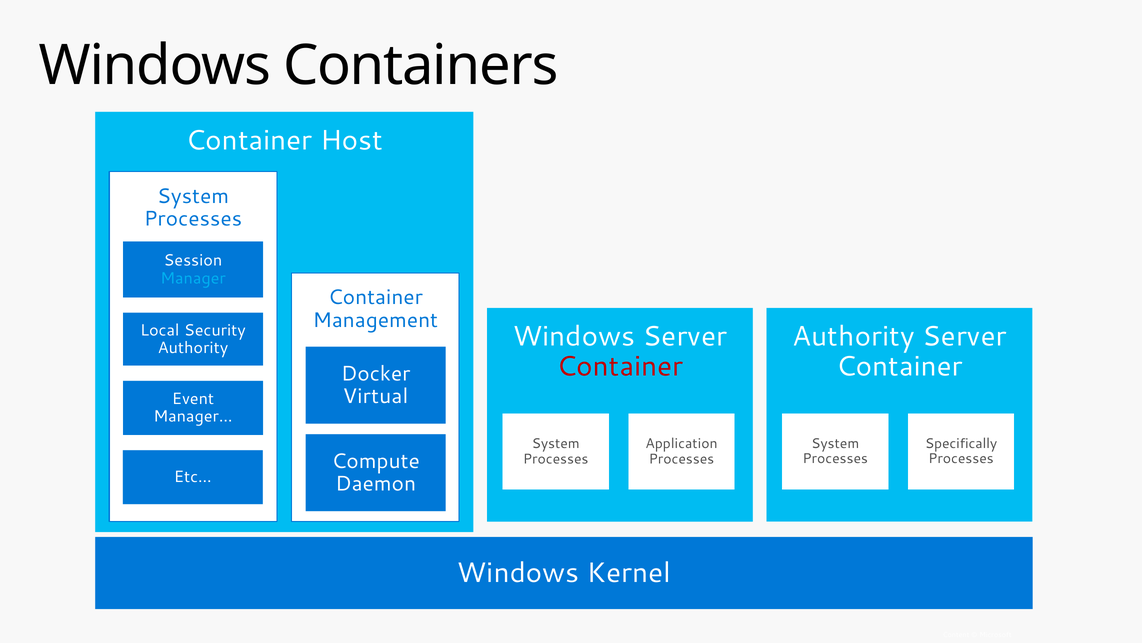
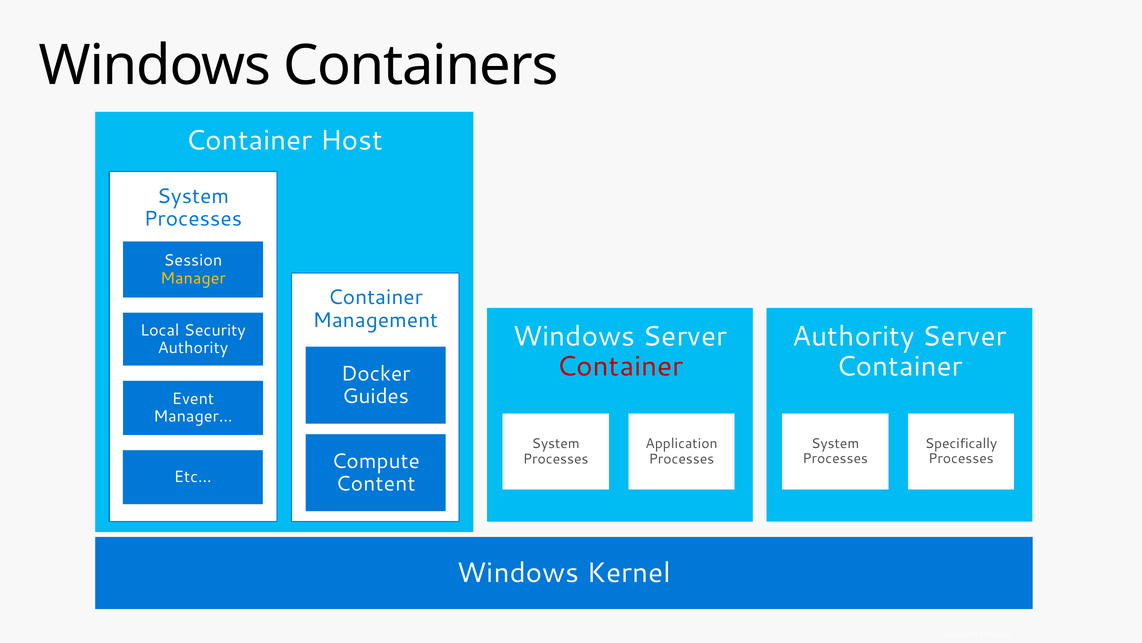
Manager colour: light blue -> yellow (193, 278)
Virtual: Virtual -> Guides (376, 396)
Daemon: Daemon -> Content (376, 483)
